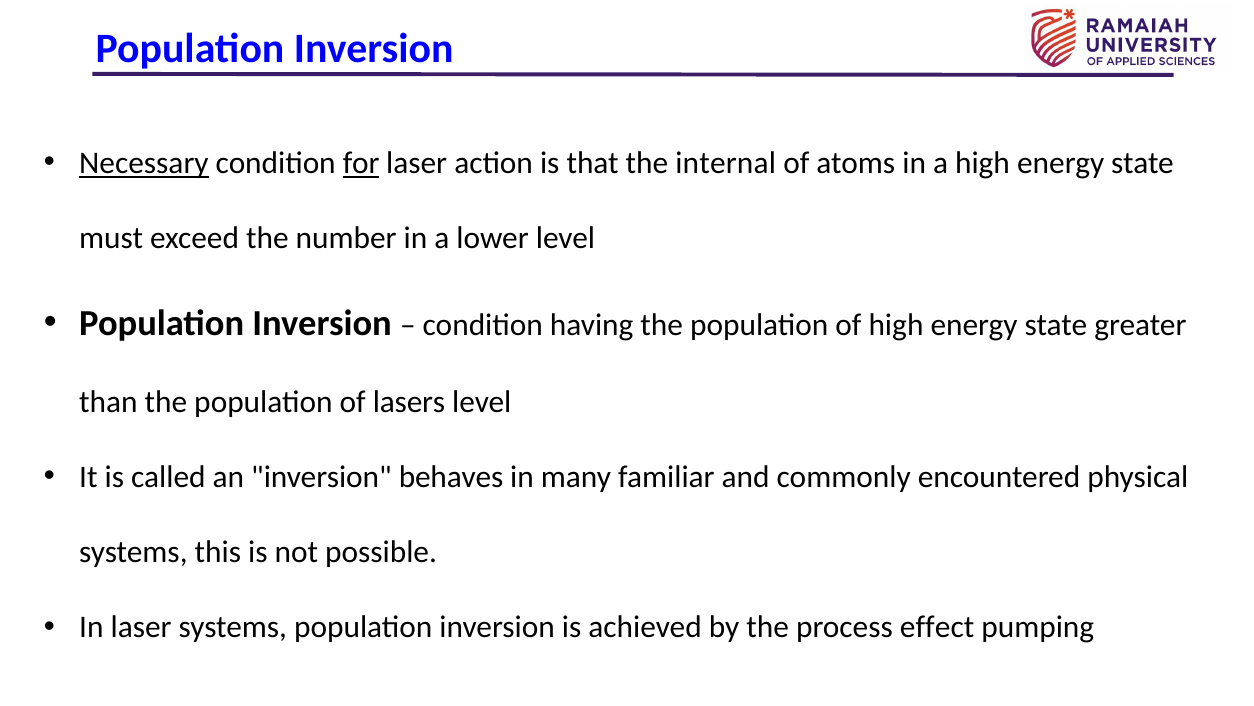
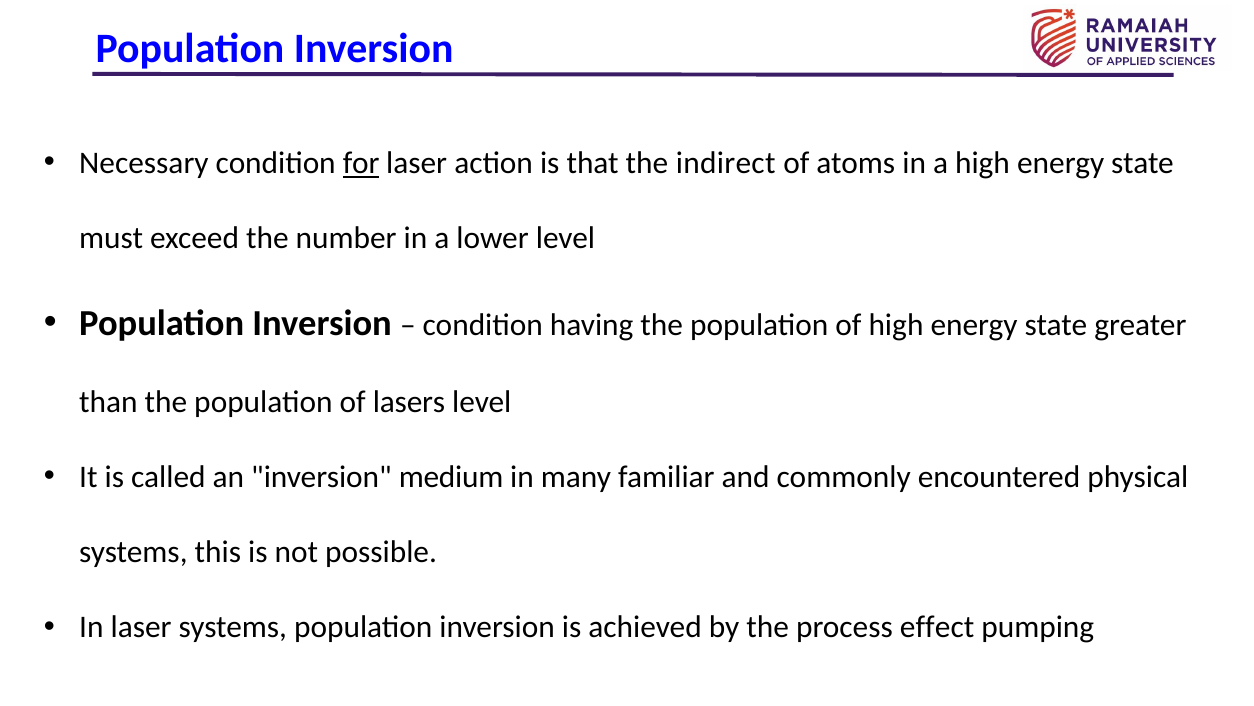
Necessary underline: present -> none (144, 163)
internal: internal -> indirect (726, 163)
behaves: behaves -> medium (451, 477)
